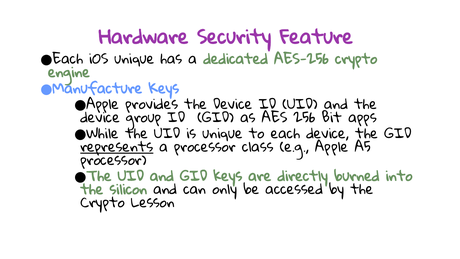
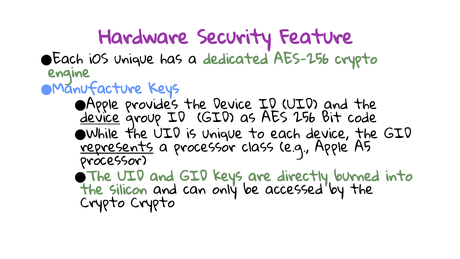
device underline: none -> present (100, 118)
apps: apps -> code (363, 118)
Crypto Lesson: Lesson -> Crypto (153, 203)
